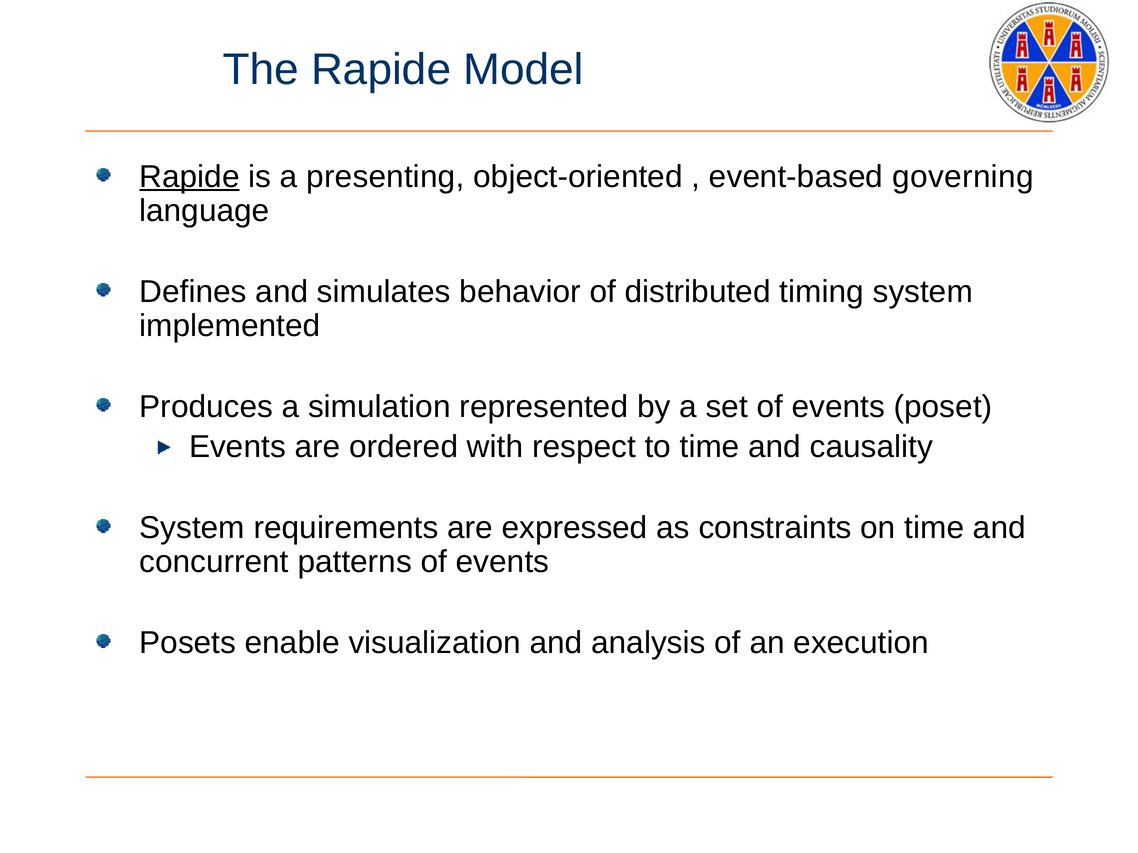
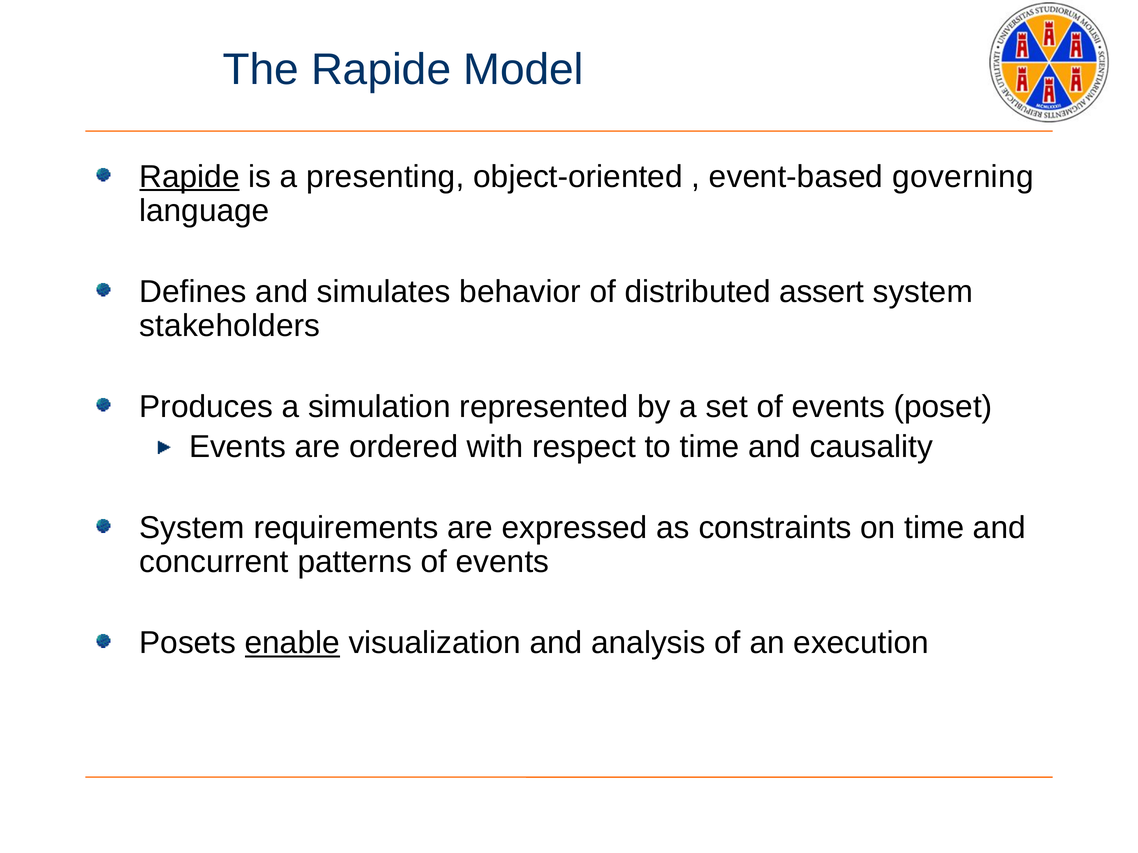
timing: timing -> assert (822, 292)
implemented: implemented -> stakeholders (230, 326)
enable underline: none -> present (292, 643)
